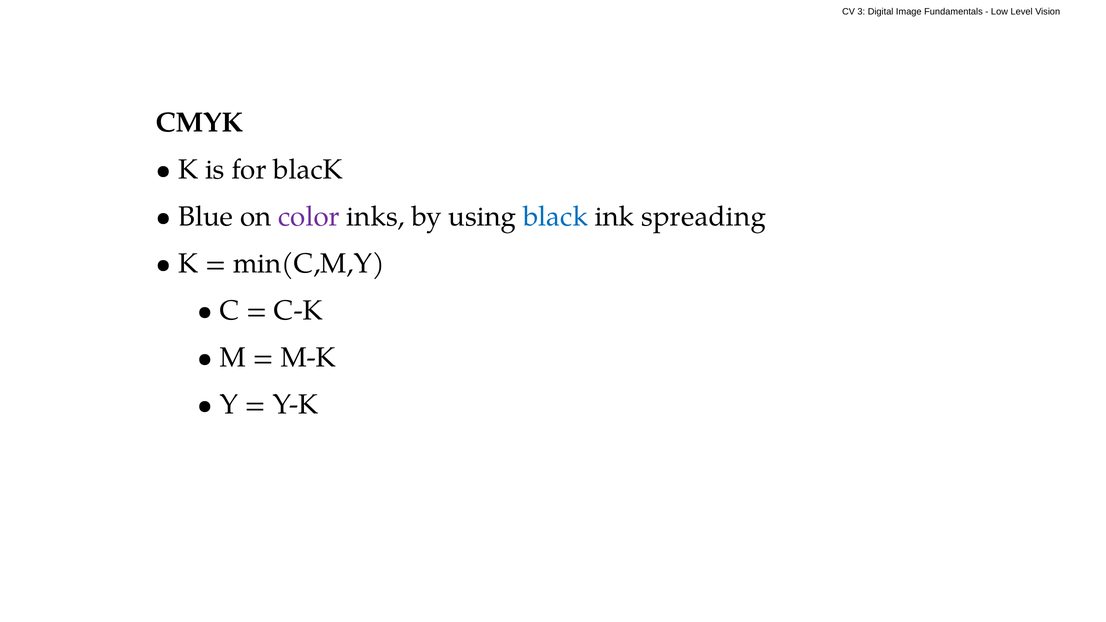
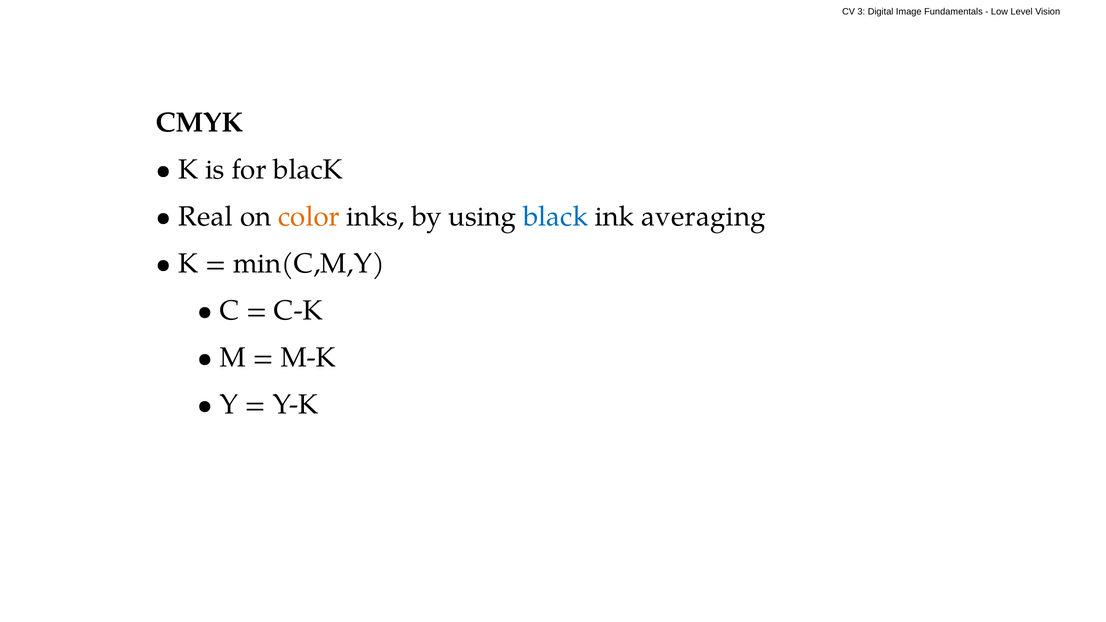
Blue: Blue -> Real (206, 217)
color colour: purple -> orange (309, 217)
spreading: spreading -> averaging (704, 217)
